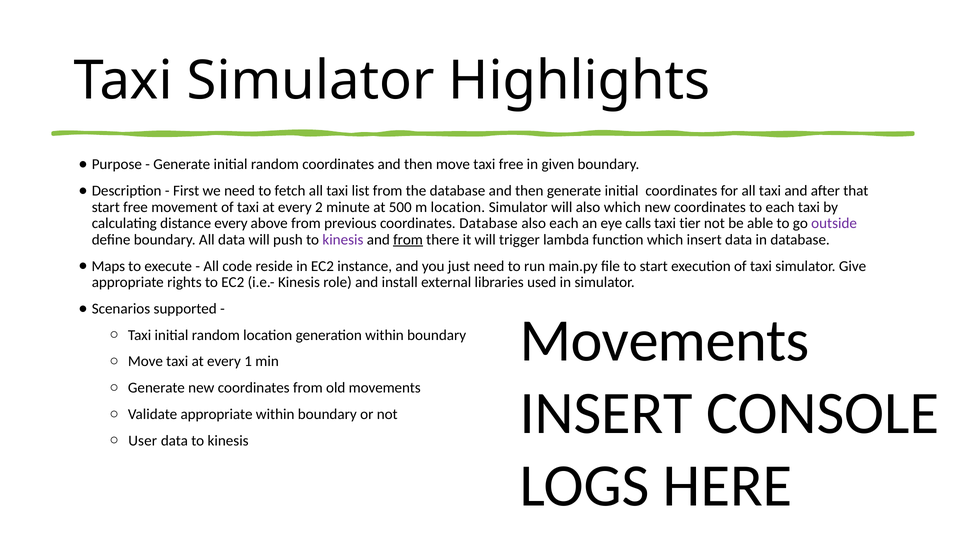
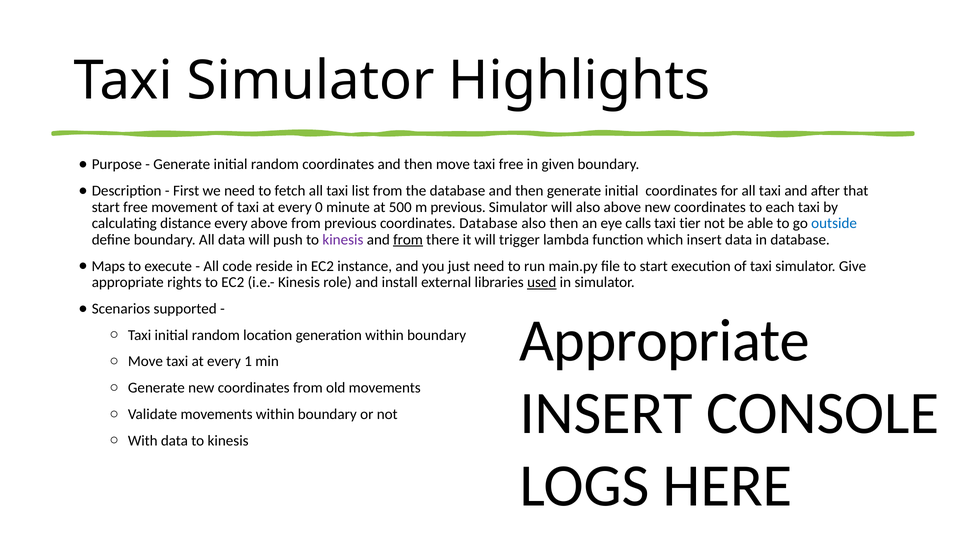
2: 2 -> 0 (319, 207)
m location: location -> previous (458, 207)
also which: which -> above (622, 207)
also each: each -> then (564, 224)
outside colour: purple -> blue (834, 224)
used underline: none -> present (542, 283)
Movements: Movements -> Appropriate (665, 341)
Validate appropriate: appropriate -> movements (217, 414)
User: User -> With (143, 441)
